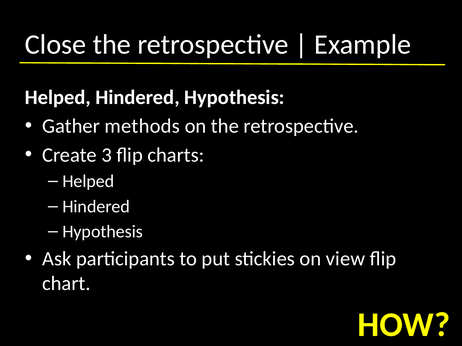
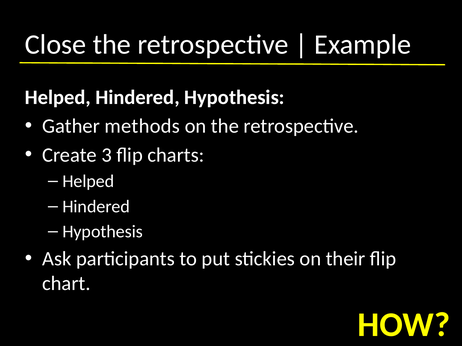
view: view -> their (346, 259)
